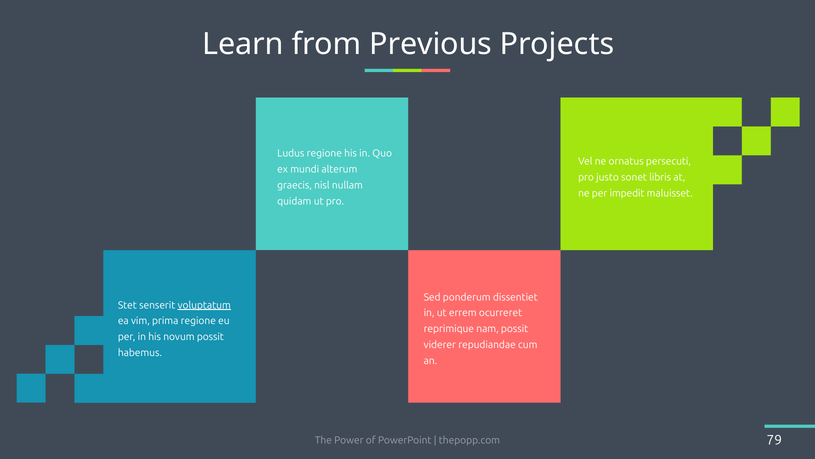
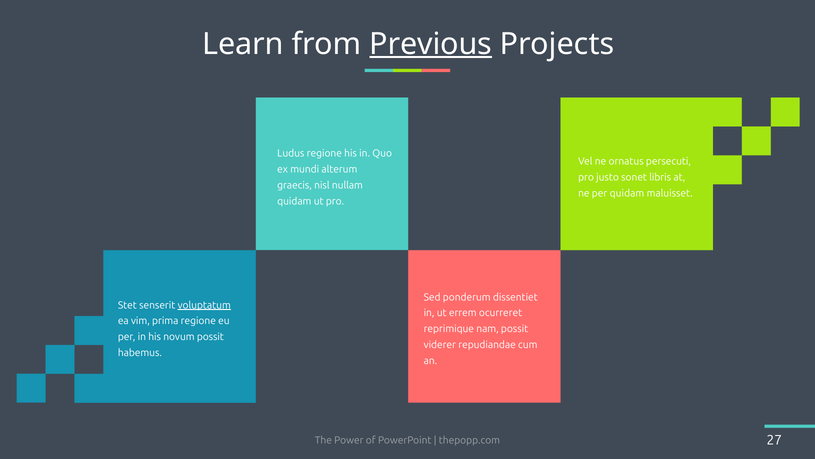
Previous underline: none -> present (431, 44)
per impedit: impedit -> quidam (627, 193)
79: 79 -> 27 (774, 440)
